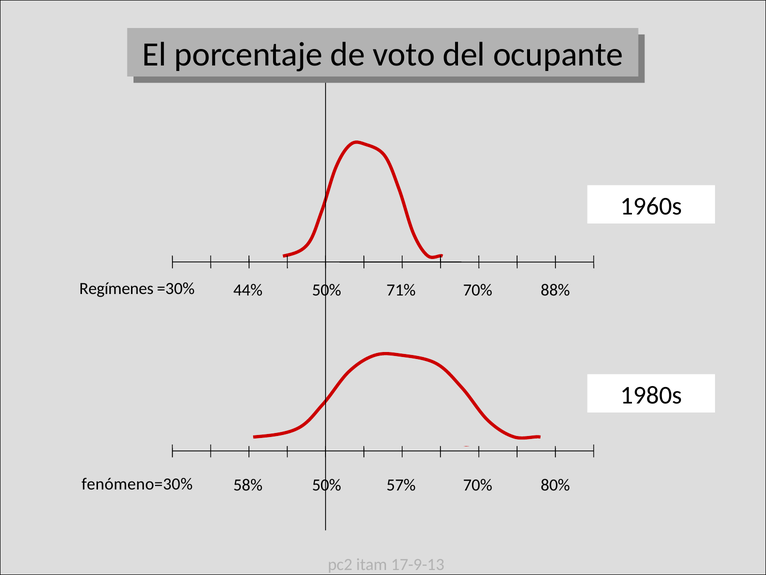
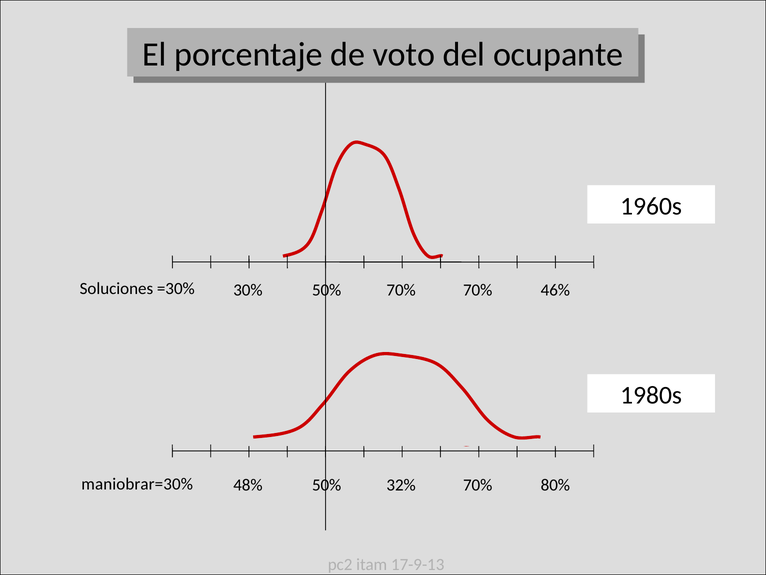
Regímenes: Regímenes -> Soluciones (116, 289)
88%: 88% -> 46% (555, 290)
44%: 44% -> 30% (248, 290)
50% 71%: 71% -> 70% (401, 290)
fenómeno=30%: fenómeno=30% -> maniobrar=30% (137, 484)
58%: 58% -> 48% (248, 485)
57%: 57% -> 32% (401, 485)
